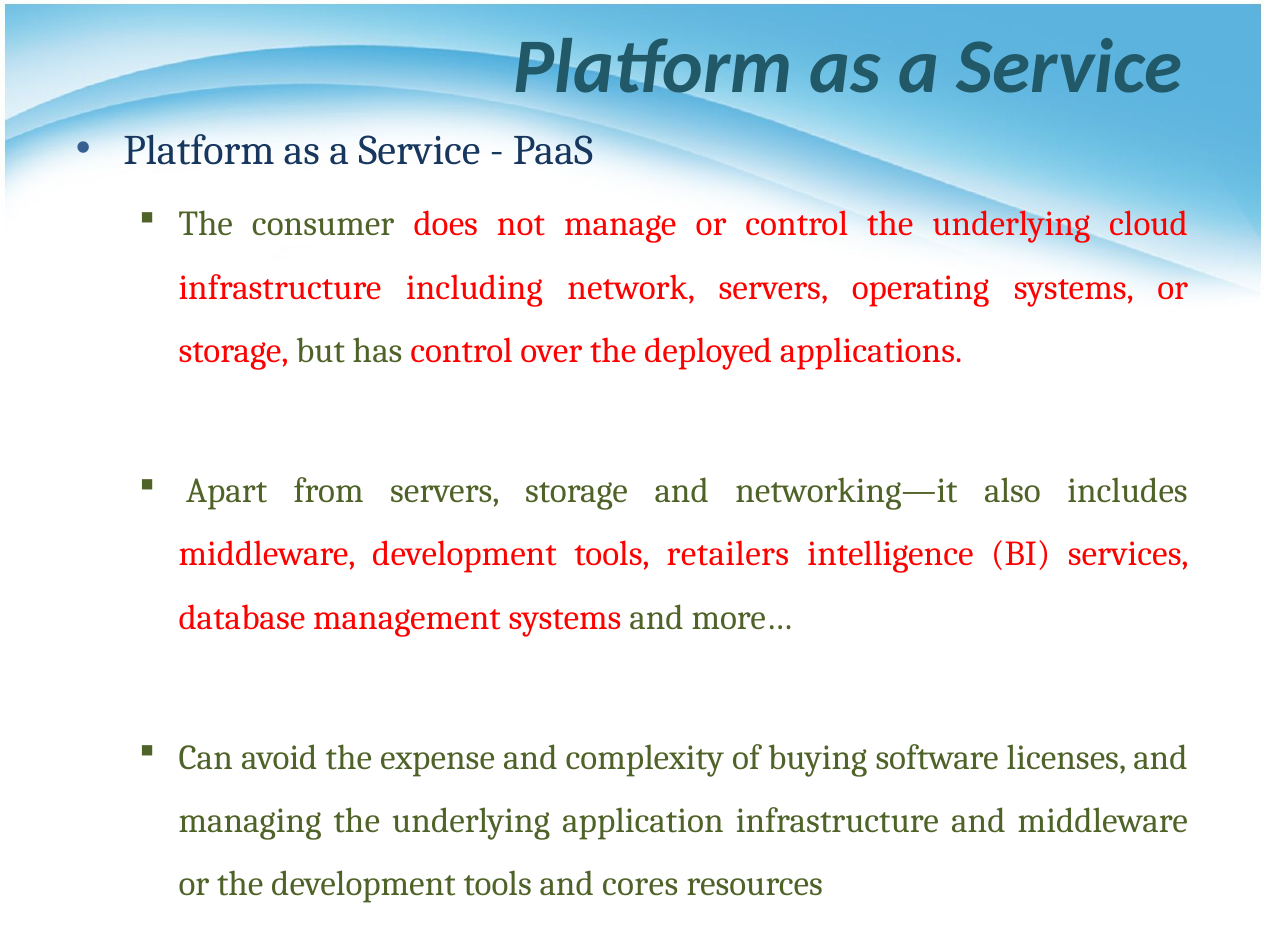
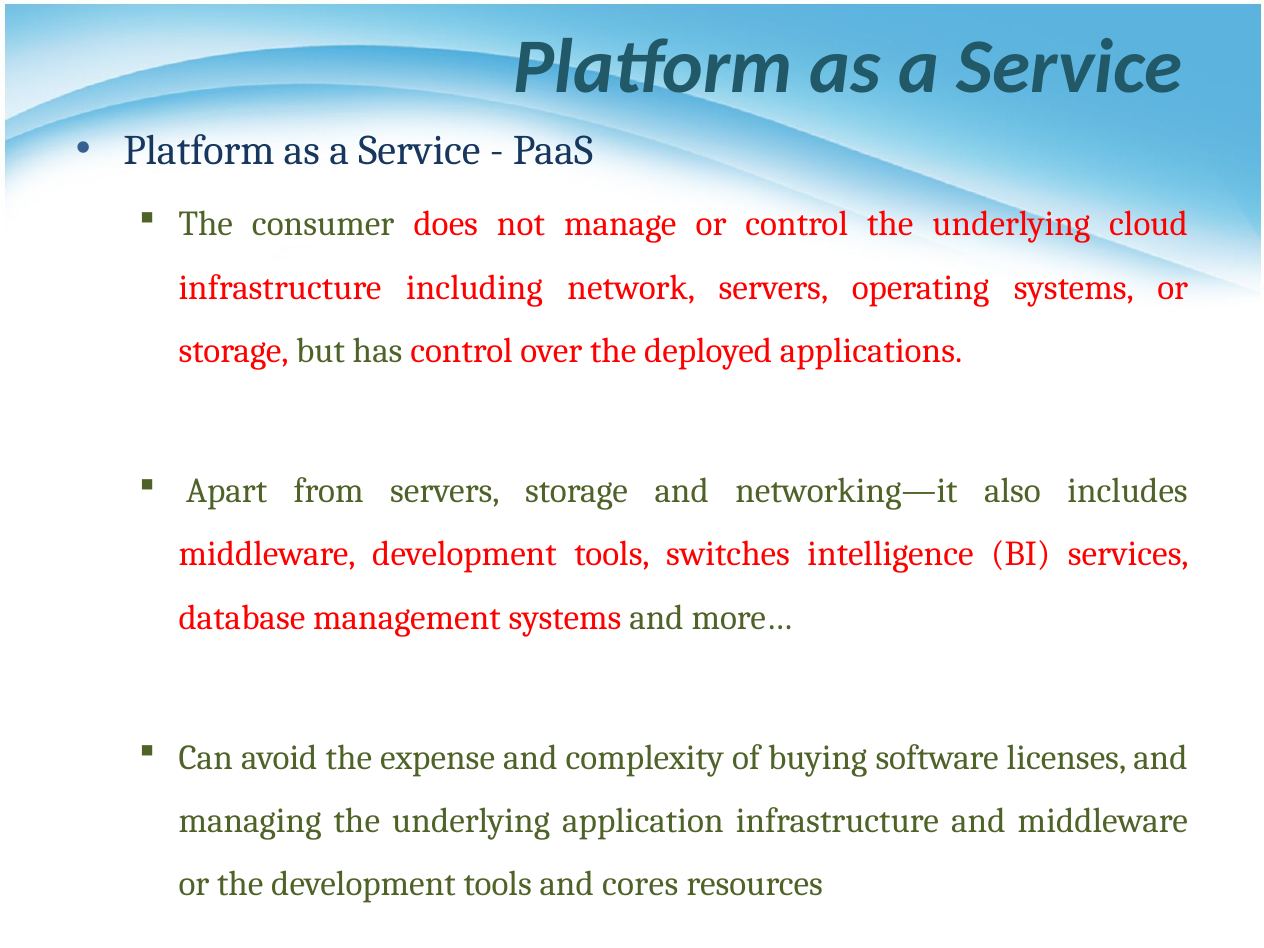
retailers: retailers -> switches (728, 554)
